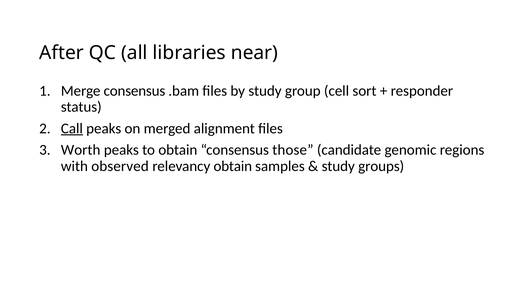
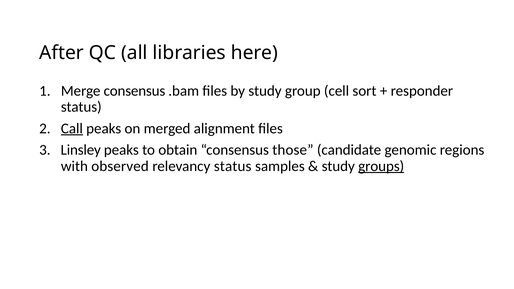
near: near -> here (254, 53)
Worth: Worth -> Linsley (81, 150)
relevancy obtain: obtain -> status (233, 166)
groups underline: none -> present (381, 166)
